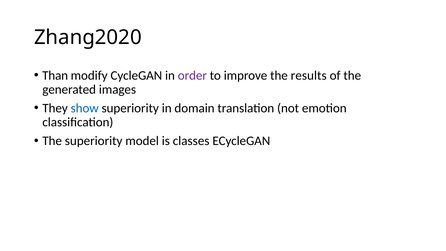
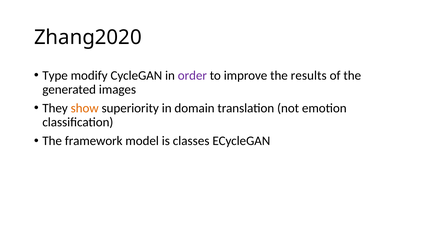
Than: Than -> Type (55, 75)
show colour: blue -> orange (85, 108)
The superiority: superiority -> framework (94, 141)
